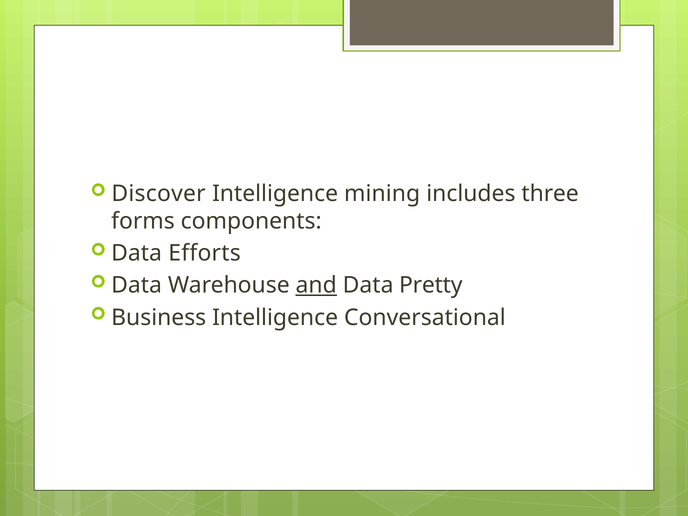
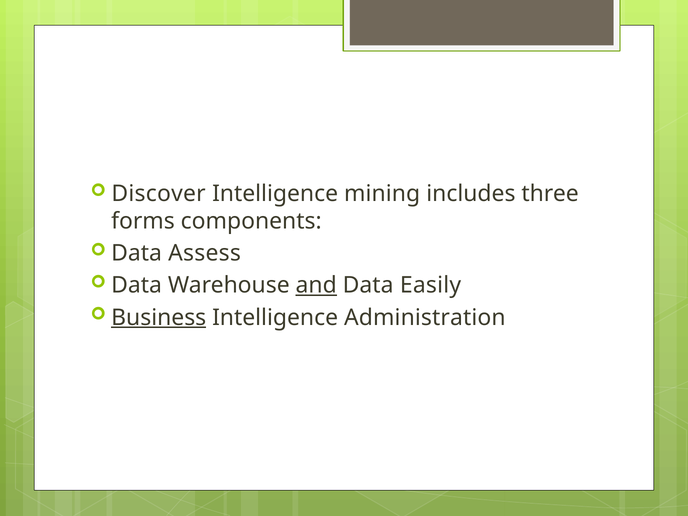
Efforts: Efforts -> Assess (205, 253)
Pretty: Pretty -> Easily (431, 285)
Business underline: none -> present (159, 317)
Conversational: Conversational -> Administration (425, 317)
